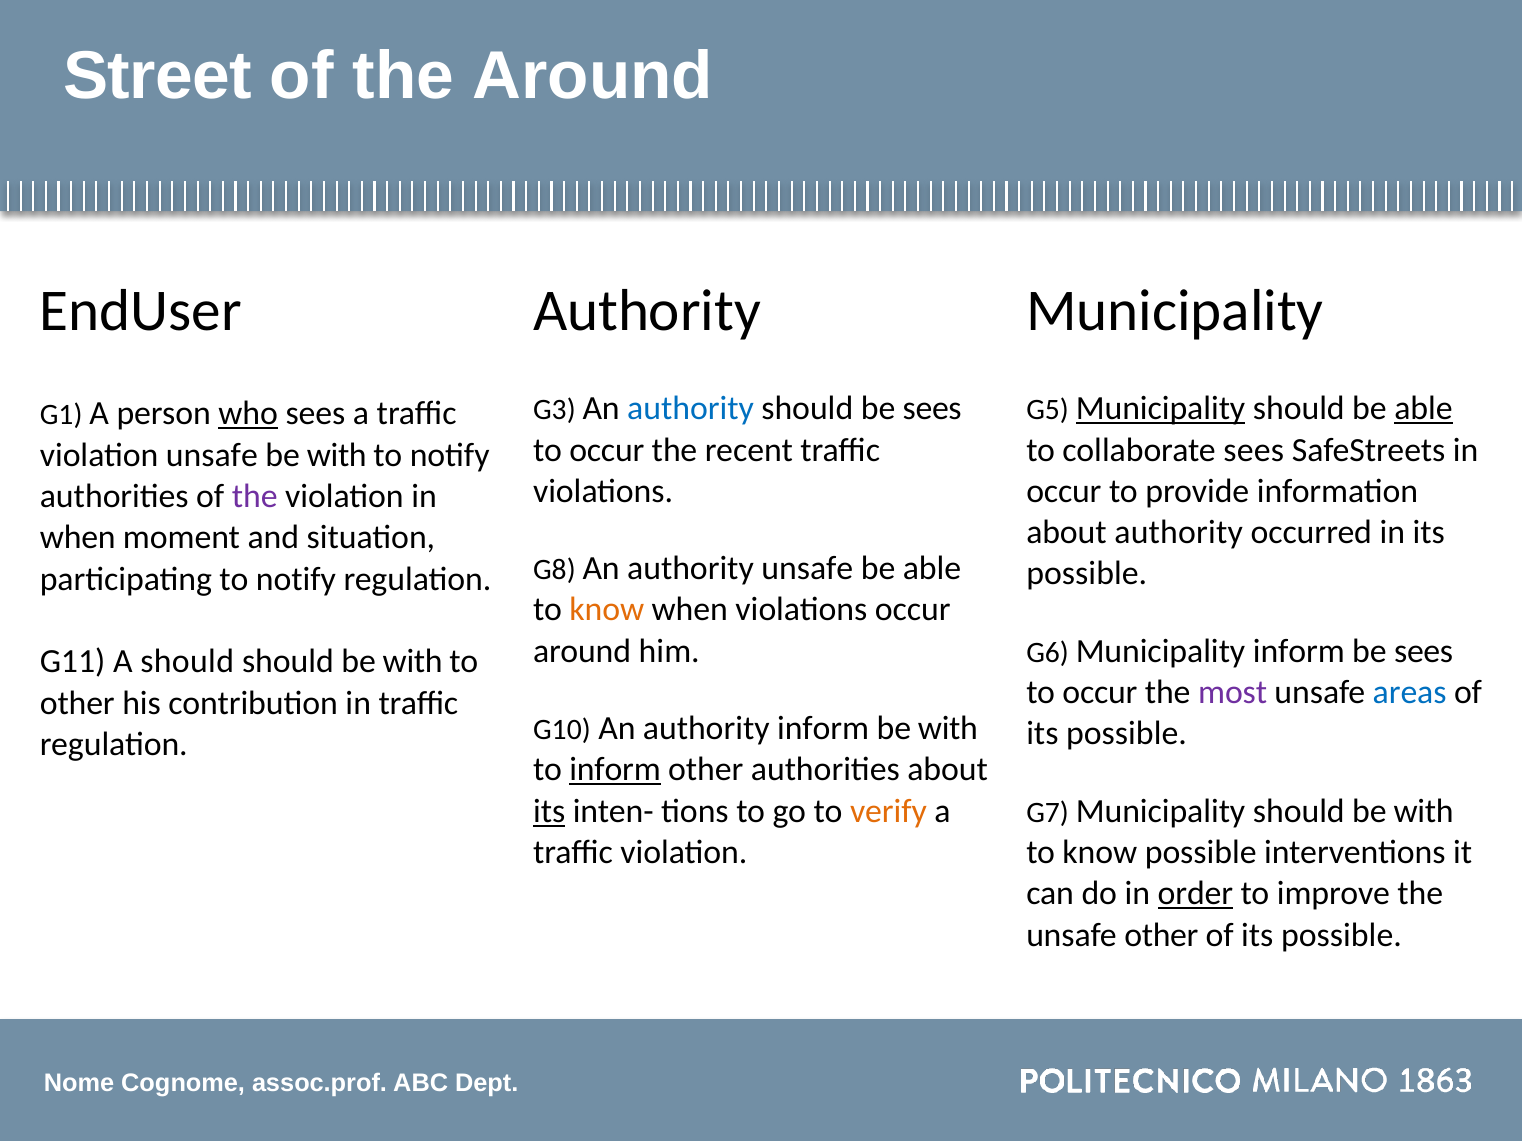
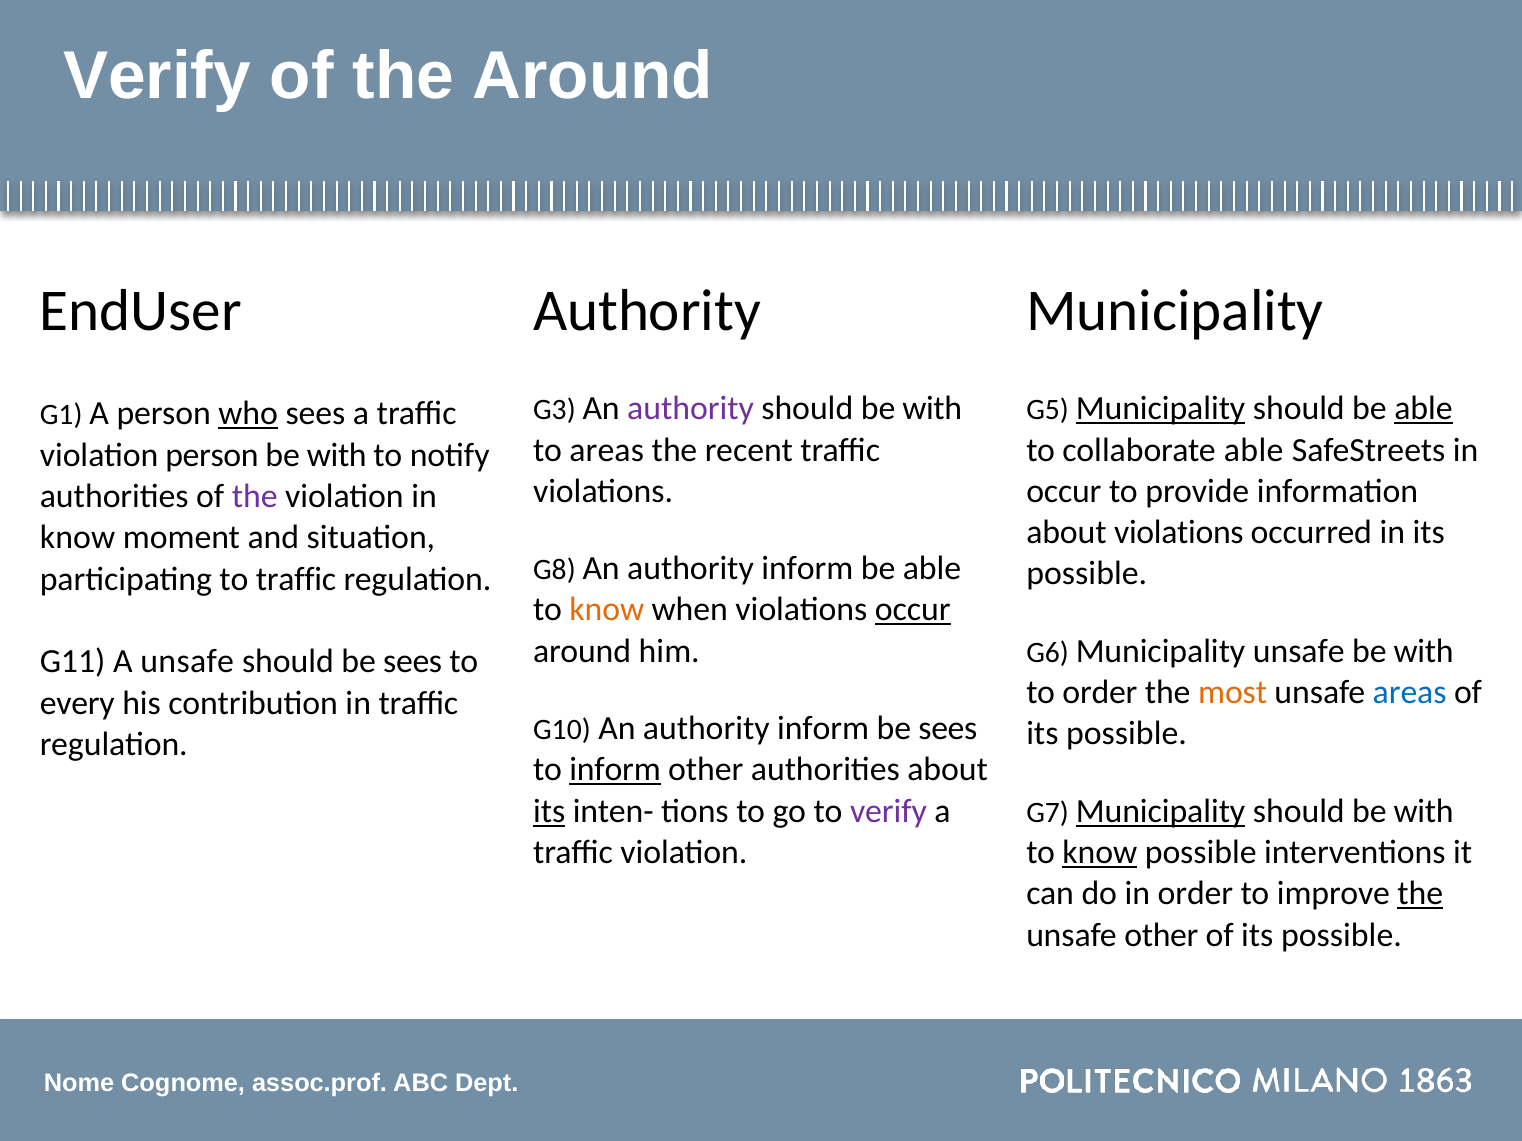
Street: Street -> Verify (157, 76)
authority colour: blue -> purple (691, 409)
sees: sees -> with (932, 409)
occur: occur -> areas (607, 450)
collaborate sees: sees -> able (1254, 450)
violation unsafe: unsafe -> person (212, 455)
about authority: authority -> violations (1179, 533)
when: when -> know (78, 538)
G8 An authority unsafe: unsafe -> inform (807, 569)
participating to notify: notify -> traffic (296, 579)
occur underline: none -> present (913, 610)
Municipality inform: inform -> unsafe (1299, 651)
sees: sees -> with (1424, 651)
A should: should -> unsafe (187, 662)
with: with -> sees (413, 662)
occur: occur -> order (1100, 693)
most colour: purple -> orange (1233, 693)
other: other -> every (77, 703)
with: with -> sees (948, 729)
verify colour: orange -> purple (888, 812)
Municipality underline: none -> present (1161, 812)
know underline: none -> present (1100, 853)
order underline: present -> none (1195, 894)
the underline: none -> present (1420, 894)
